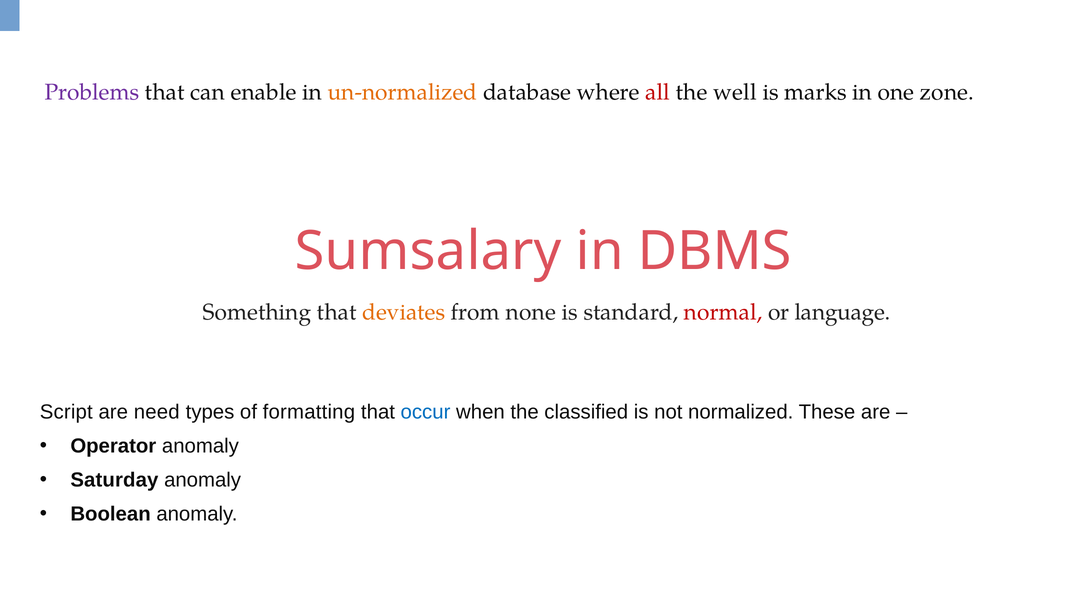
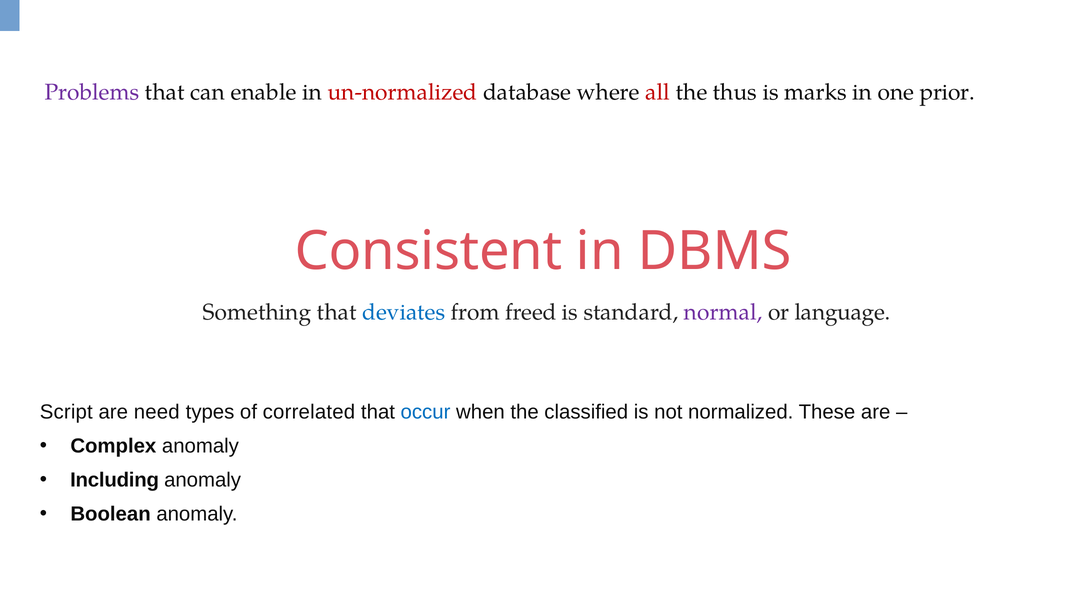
un-normalized colour: orange -> red (403, 92)
well: well -> thus (735, 92)
zone: zone -> prior (947, 92)
Sumsalary: Sumsalary -> Consistent (429, 251)
deviates colour: orange -> blue (404, 312)
none: none -> freed (531, 312)
normal colour: red -> purple (723, 312)
formatting: formatting -> correlated (309, 412)
Operator: Operator -> Complex (113, 446)
Saturday: Saturday -> Including (115, 480)
